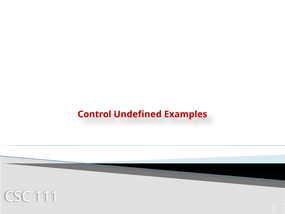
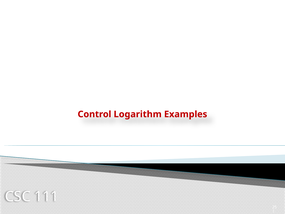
Undefined: Undefined -> Logarithm (138, 114)
